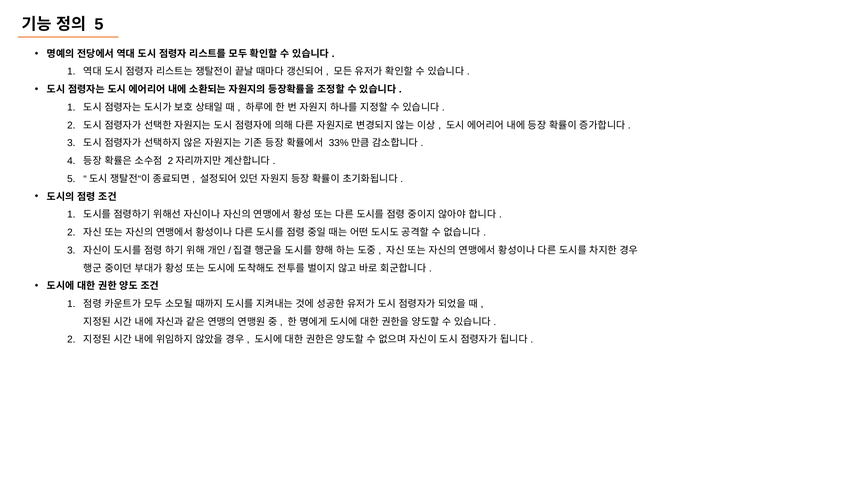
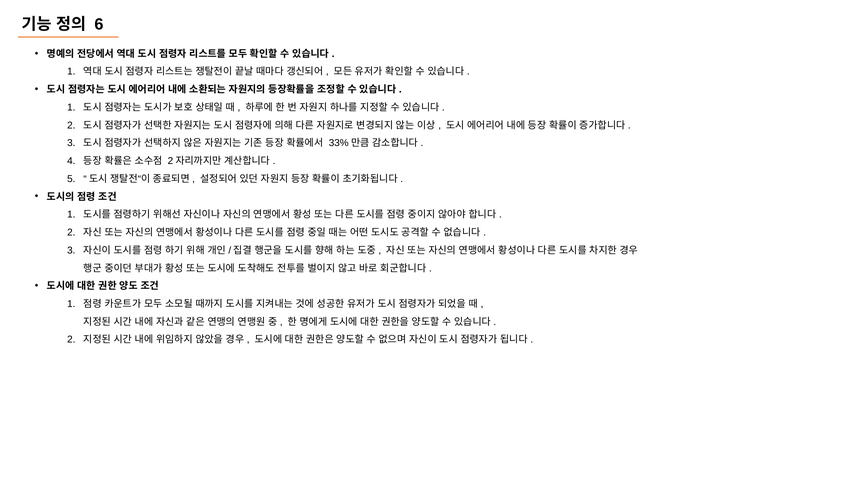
5: 5 -> 6 (99, 24)
